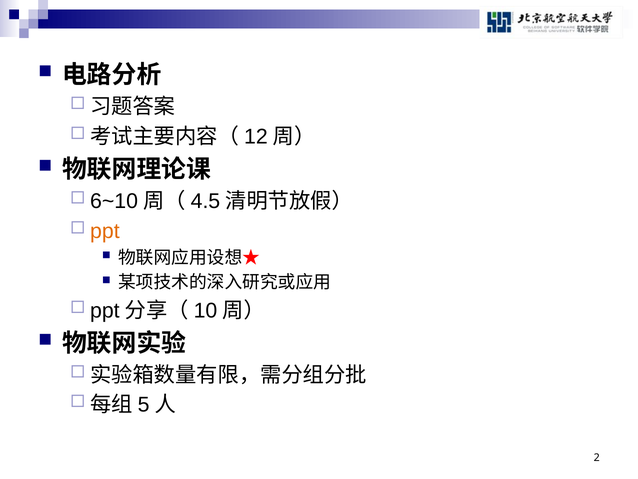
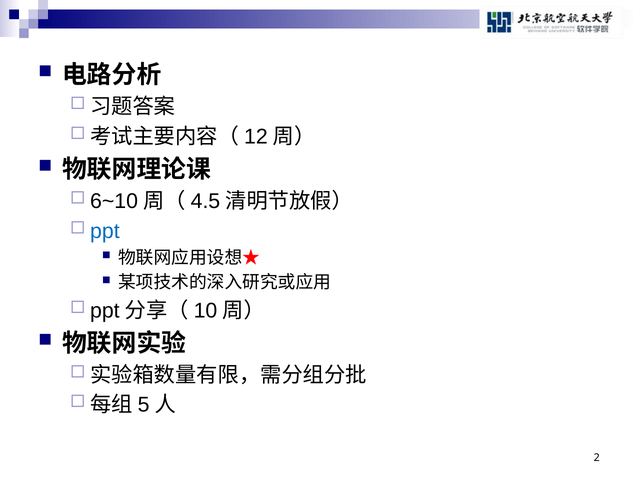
ppt colour: orange -> blue (105, 231)
